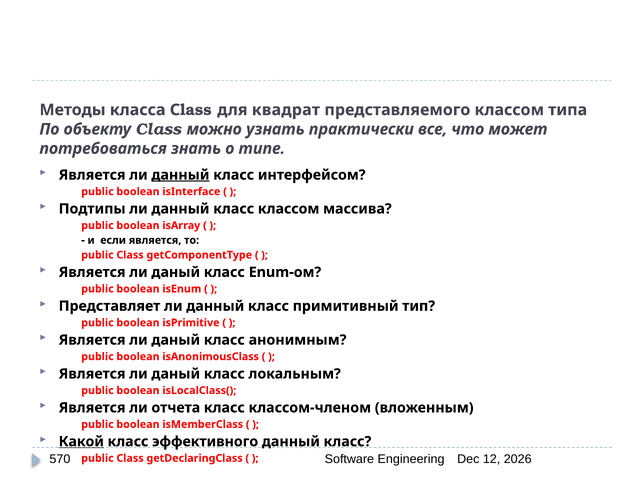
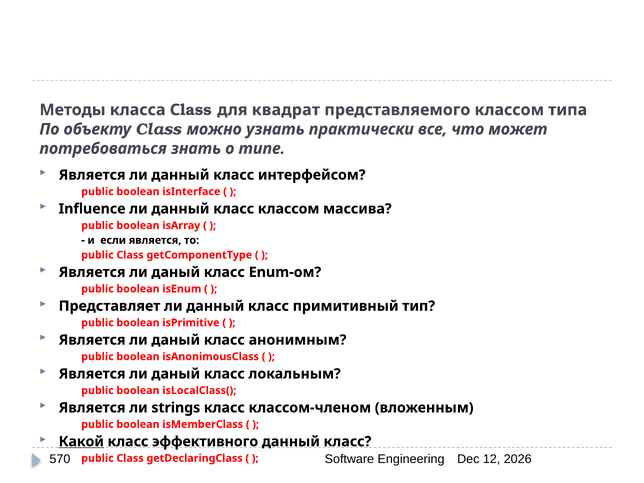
данный underline: present -> none (180, 175)
Подтипы: Подтипы -> Influence (92, 209)
отчета: отчета -> strings (176, 408)
